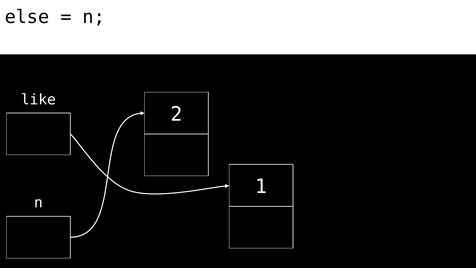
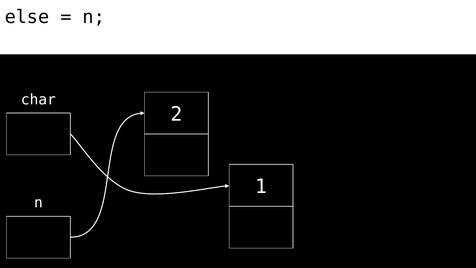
like: like -> char (38, 100)
